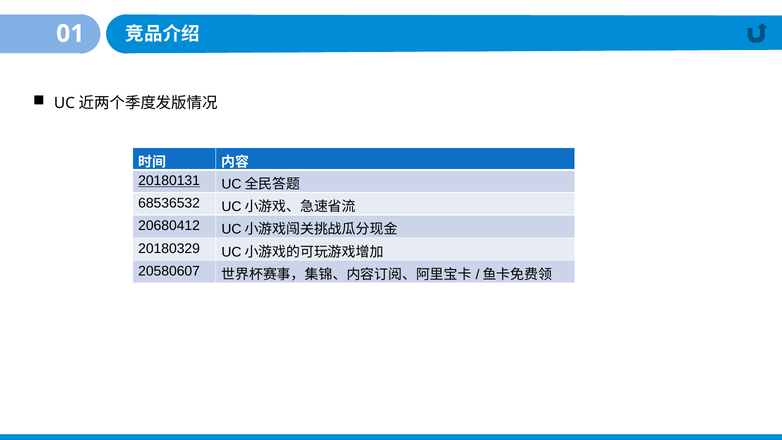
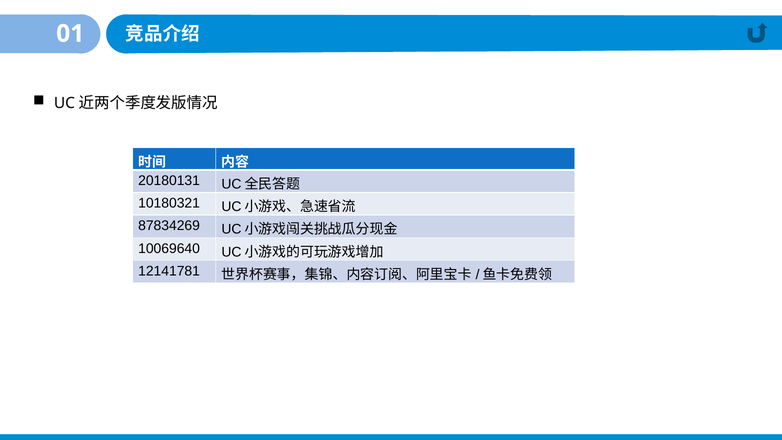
20180131 underline: present -> none (169, 181)
68536532: 68536532 -> 10180321 (169, 203)
20680412: 20680412 -> 87834269 (169, 226)
20180329: 20180329 -> 10069640 (169, 248)
20580607: 20580607 -> 12141781 (169, 271)
